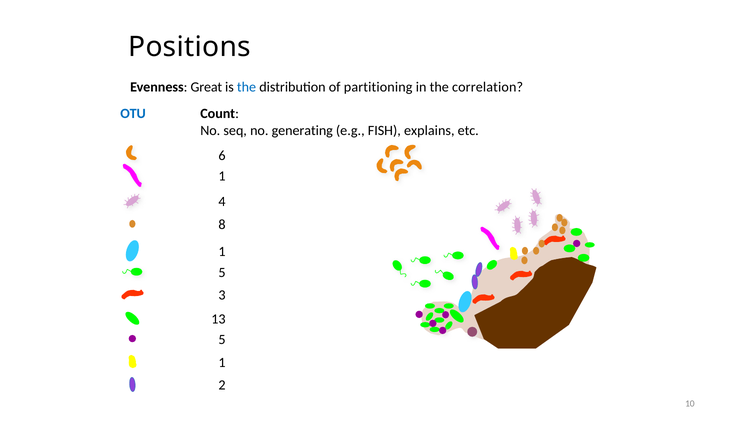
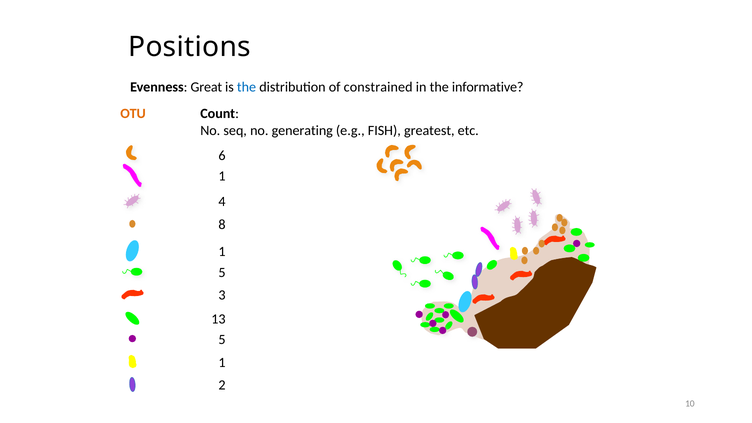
partitioning: partitioning -> constrained (378, 87)
correlation: correlation -> informative (488, 87)
OTU colour: blue -> orange (133, 114)
explains: explains -> greatest (429, 131)
